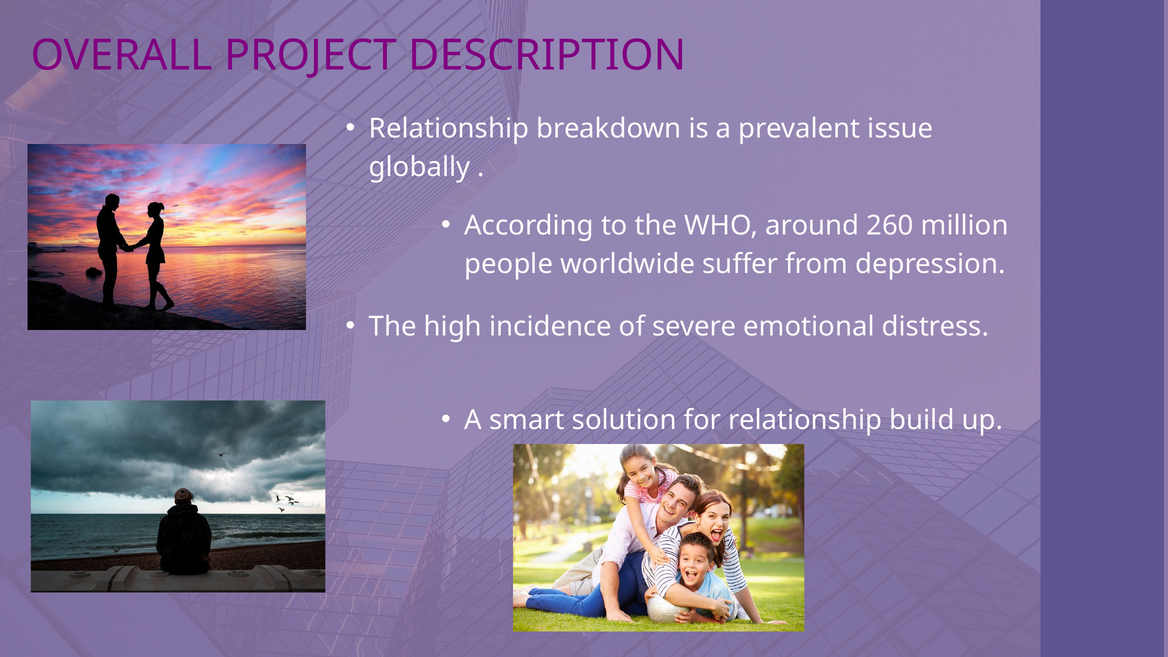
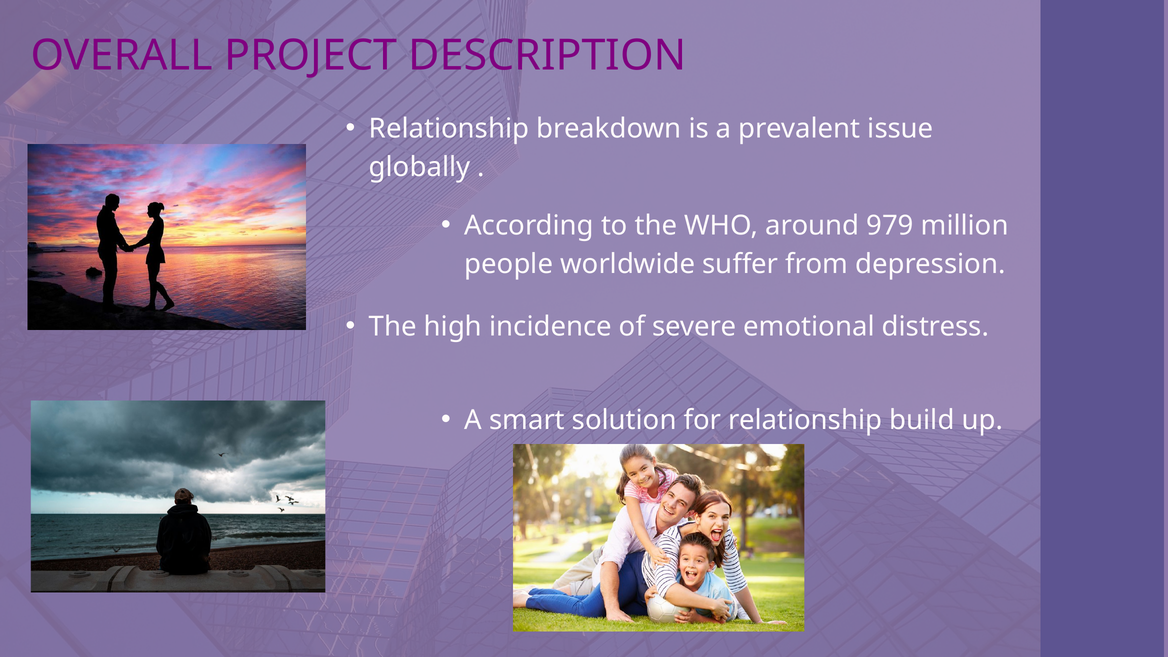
260: 260 -> 979 (890, 226)
